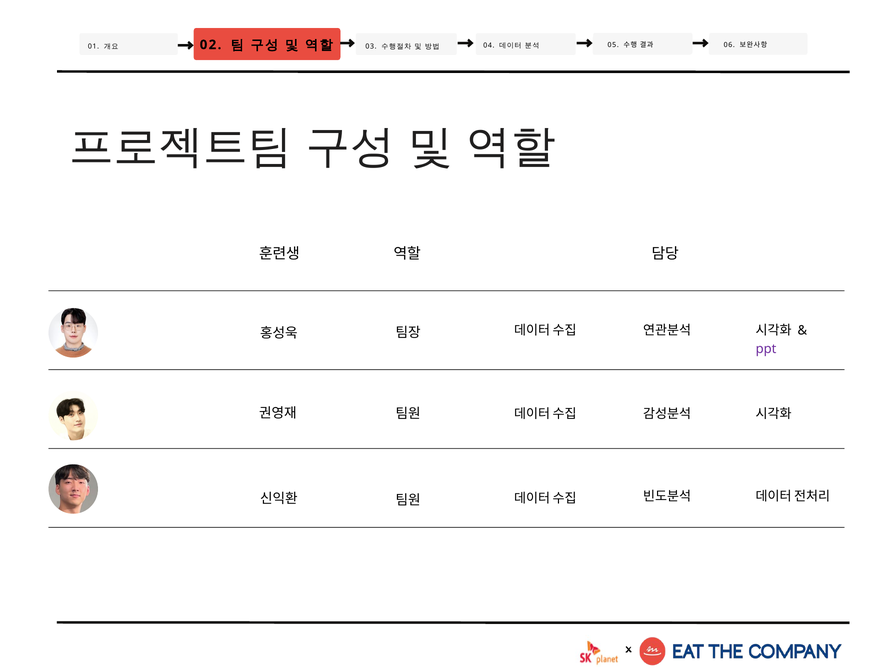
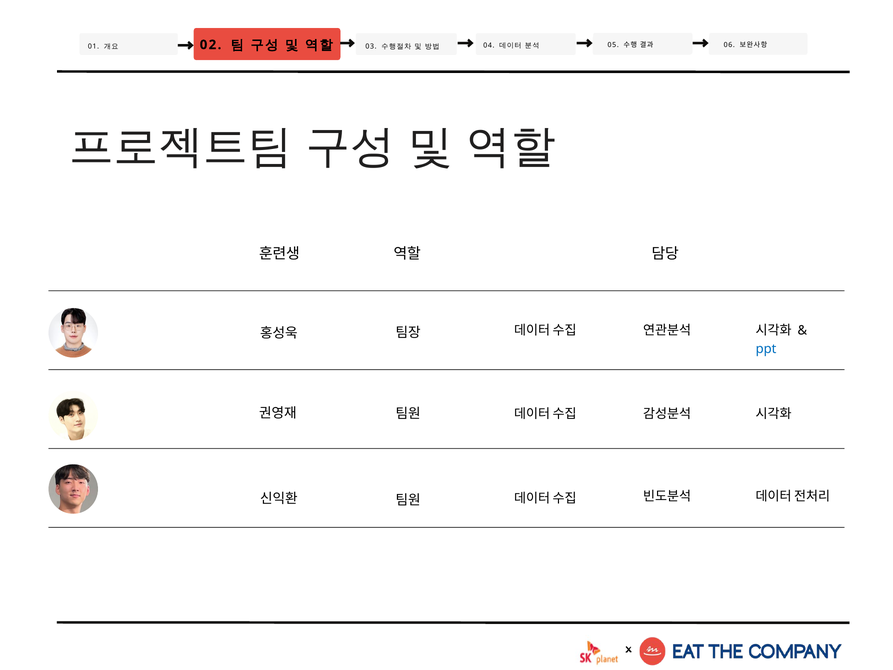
ppt colour: purple -> blue (766, 349)
